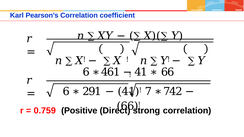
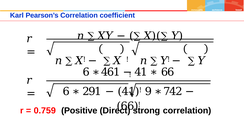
7: 7 -> 9 (148, 92)
